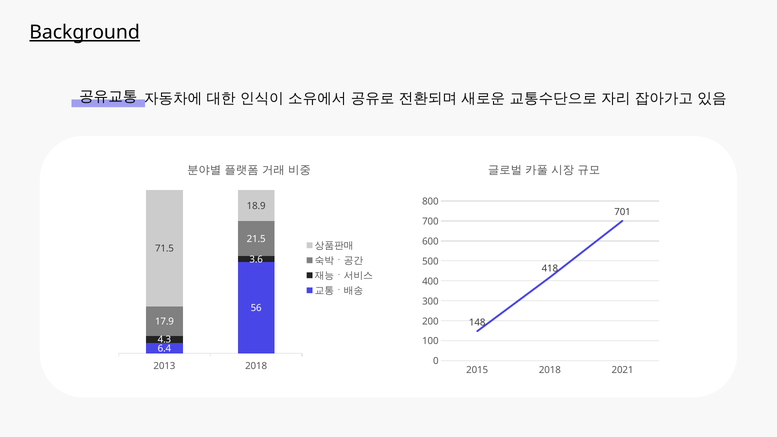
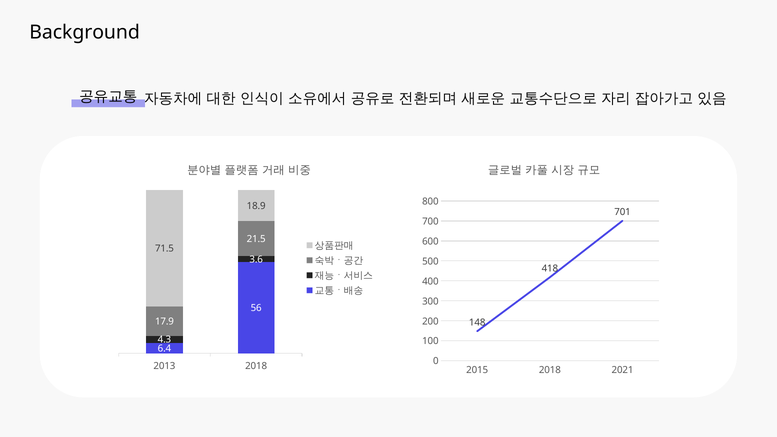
Background underline: present -> none (85, 32)
